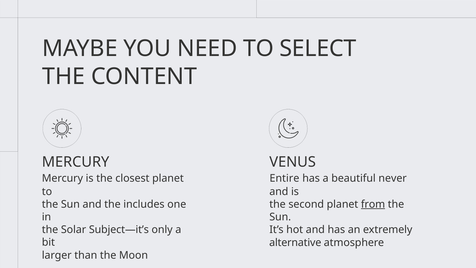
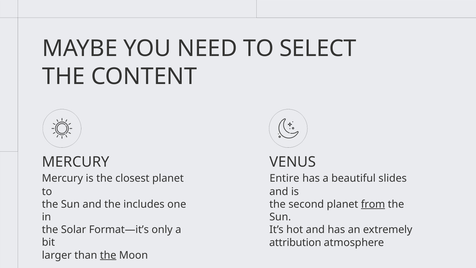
never: never -> slides (393, 178)
Subject—it’s: Subject—it’s -> Format—it’s (119, 229)
alternative: alternative -> attribution (295, 242)
the underline: none -> present (108, 255)
